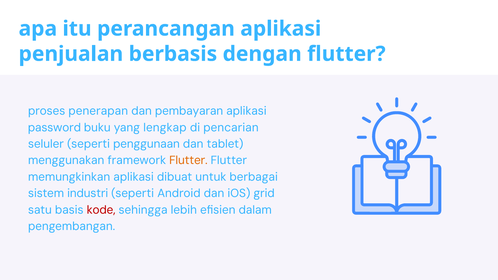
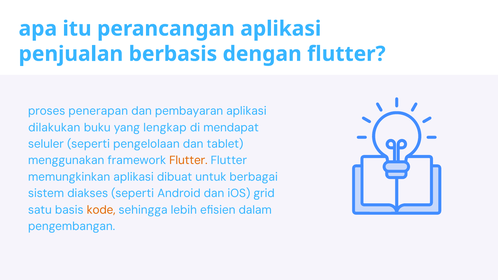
password: password -> dilakukan (54, 128)
pencarian: pencarian -> mendapat (231, 128)
penggunaan: penggunaan -> pengelolaan (146, 144)
industri: industri -> diakses (88, 193)
kode colour: red -> orange (101, 210)
